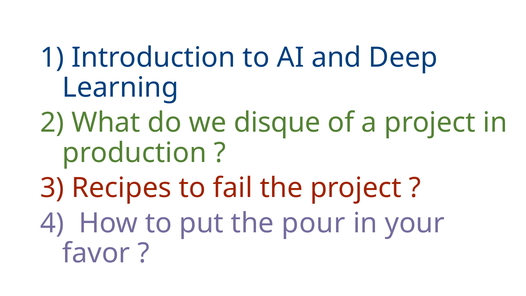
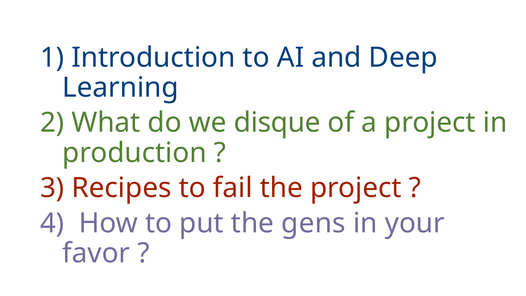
pour: pour -> gens (313, 223)
